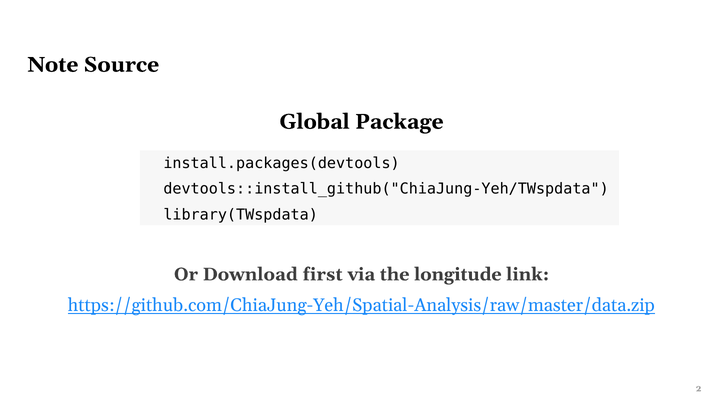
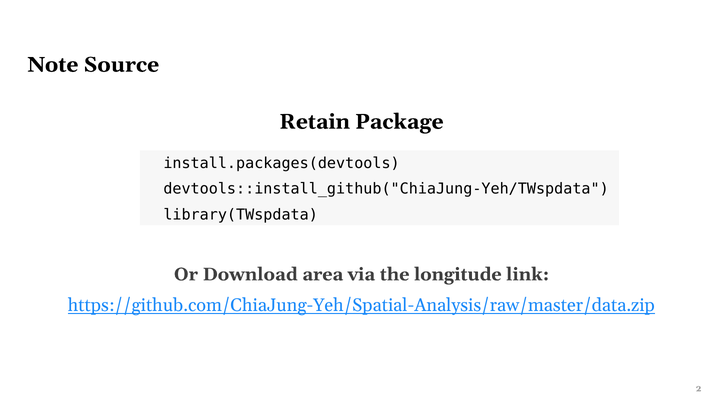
Global: Global -> Retain (315, 122)
first: first -> area (323, 274)
